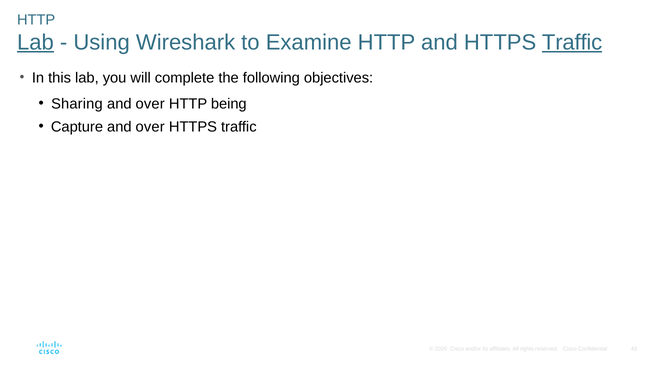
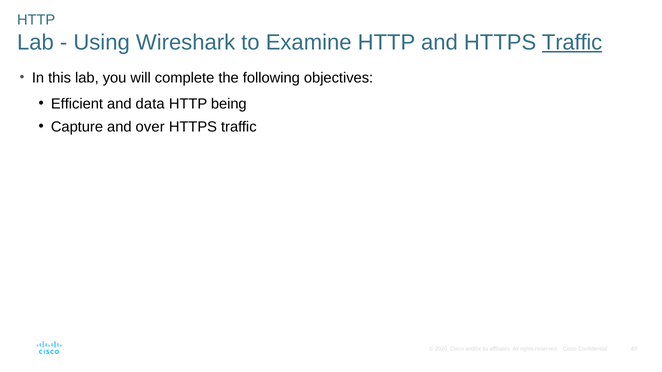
Lab underline: present -> none (35, 42)
Sharing: Sharing -> Efficient (77, 104)
over: over -> data (150, 104)
